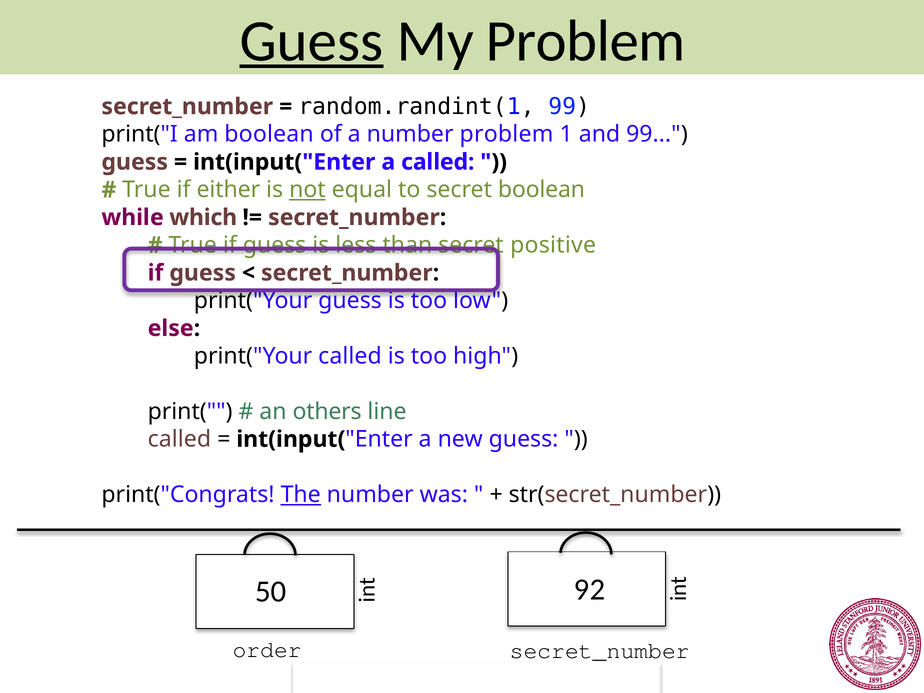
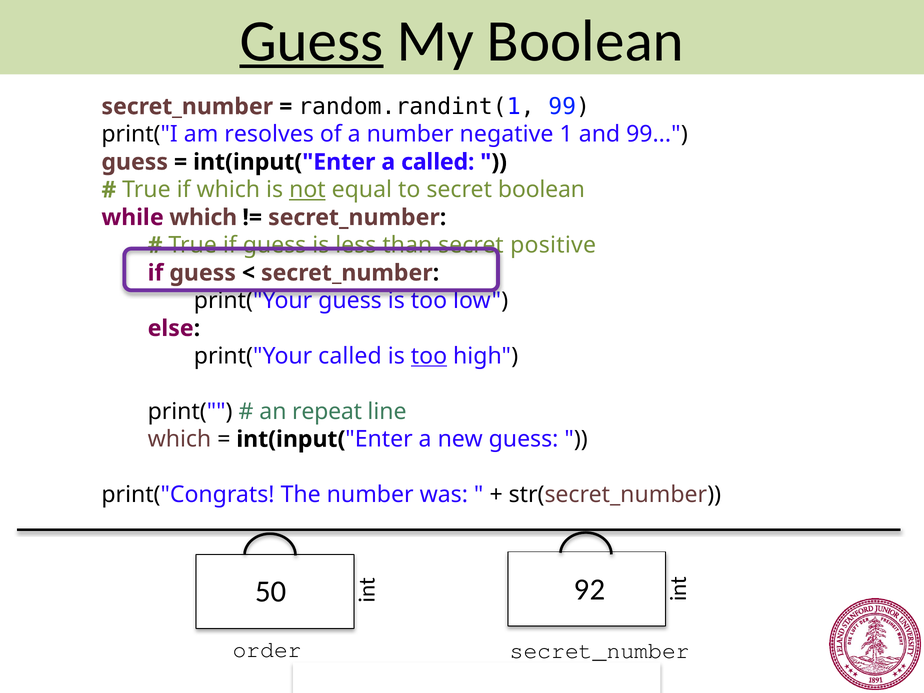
My Problem: Problem -> Boolean (585, 41)
am boolean: boolean -> resolves (269, 134)
number problem: problem -> negative (507, 134)
if either: either -> which (228, 190)
too underline: none -> present (429, 356)
others: others -> repeat (327, 412)
called: called -> which (179, 439)
The underline: present -> none (301, 495)
